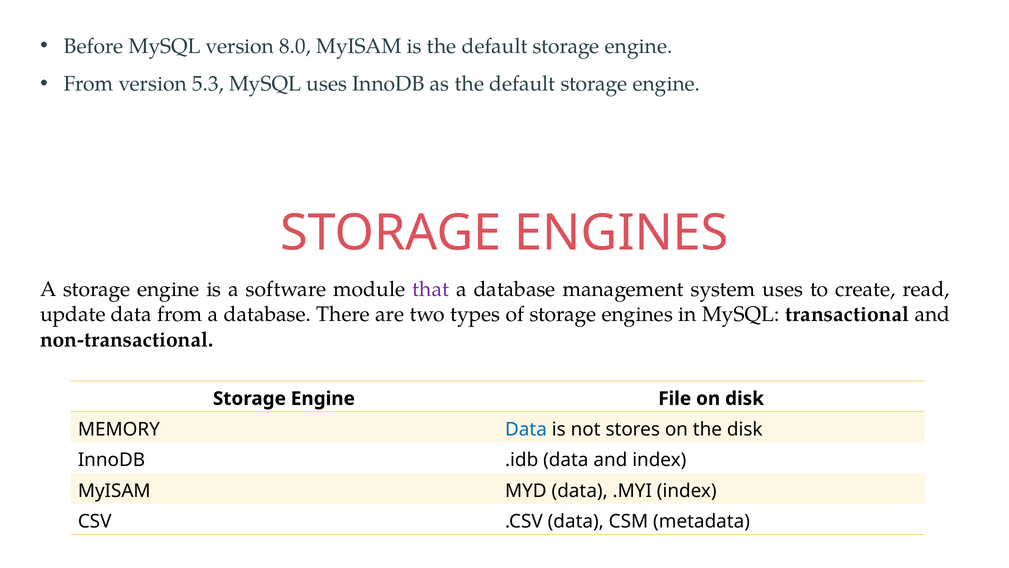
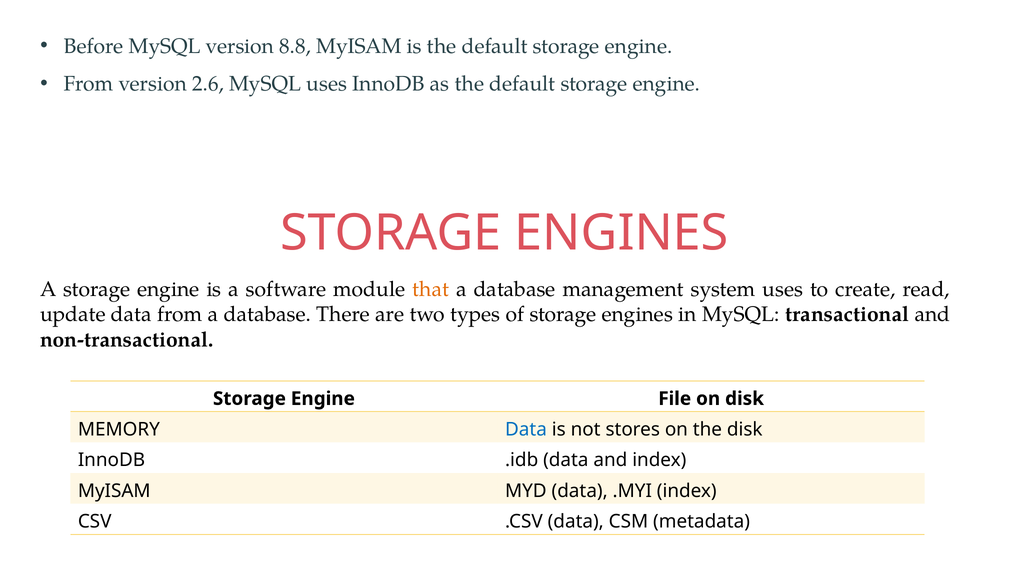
8.0: 8.0 -> 8.8 (295, 46)
5.3: 5.3 -> 2.6 (208, 84)
that colour: purple -> orange (431, 289)
